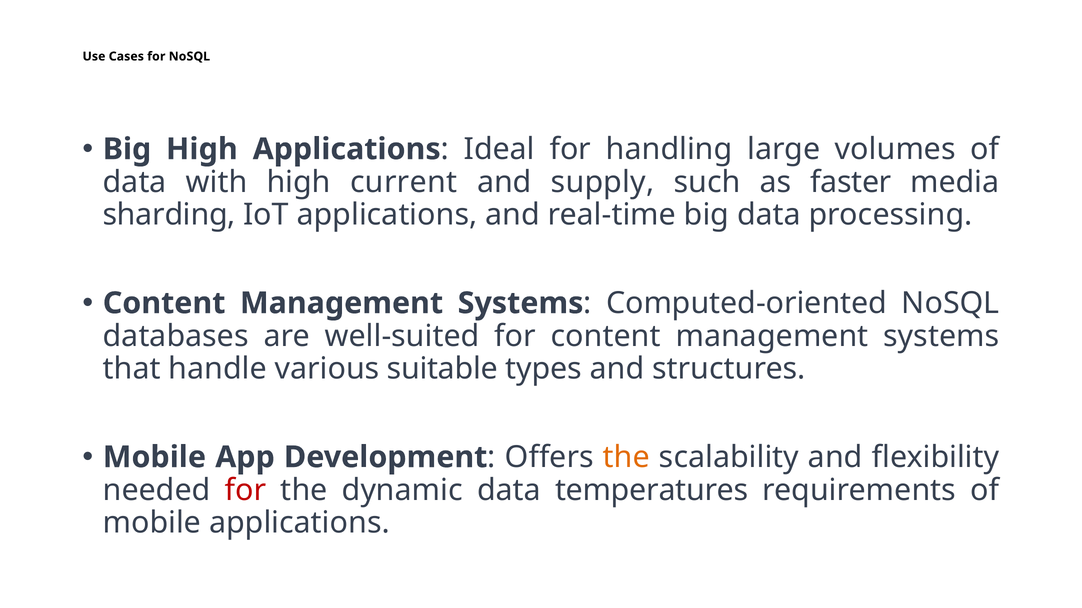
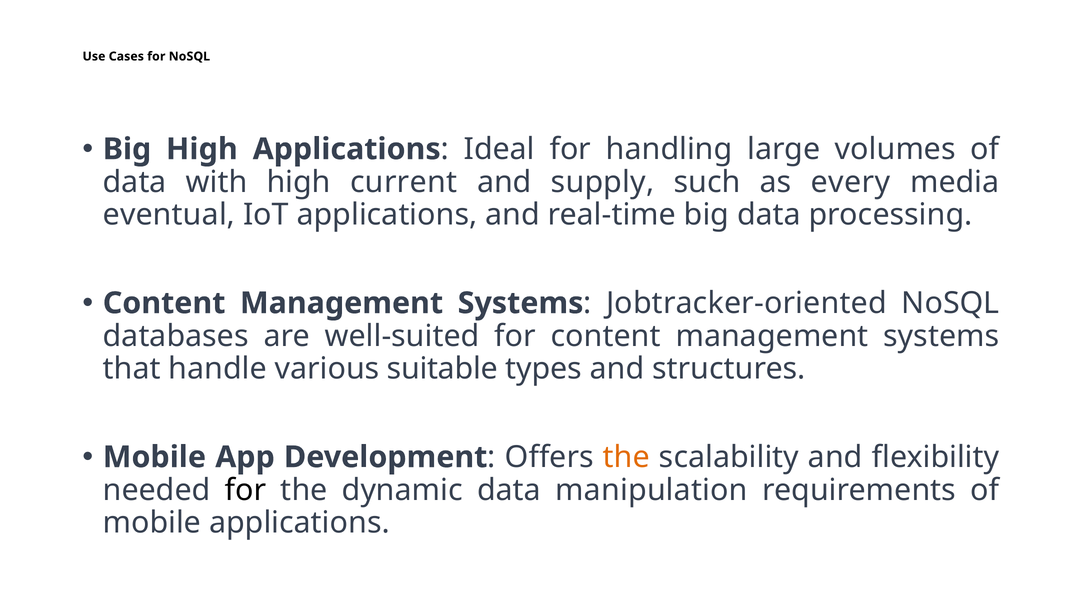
faster: faster -> every (851, 182)
sharding: sharding -> eventual (169, 215)
Computed-oriented: Computed-oriented -> Jobtracker-oriented (746, 303)
for colour: red -> black (246, 491)
temperatures: temperatures -> manipulation (652, 491)
